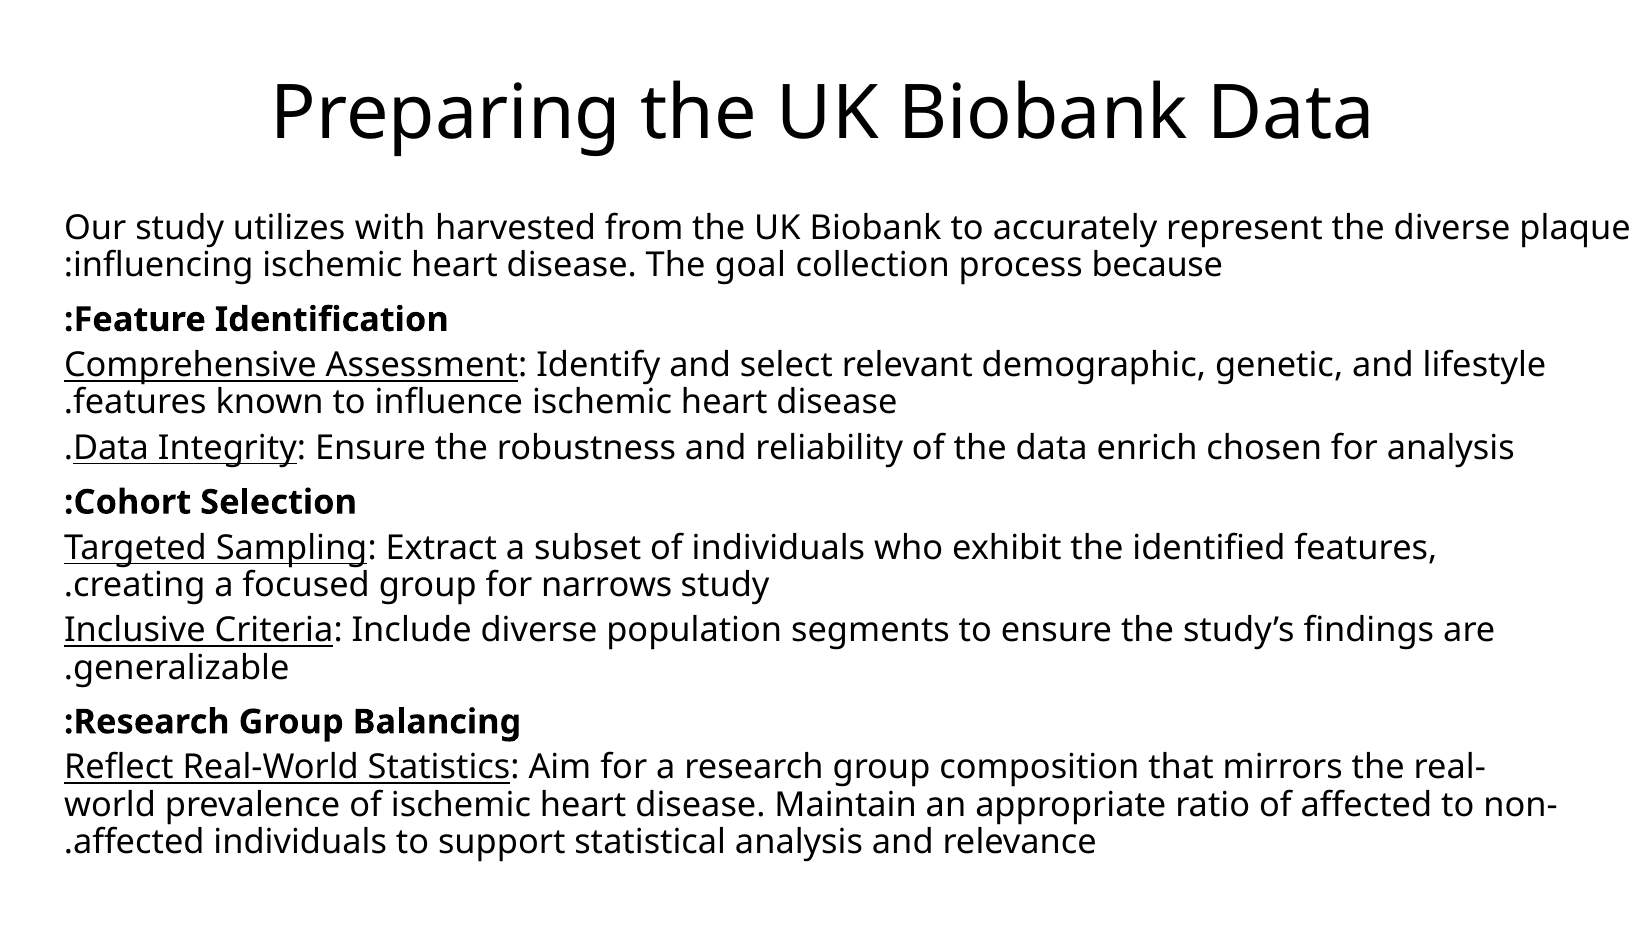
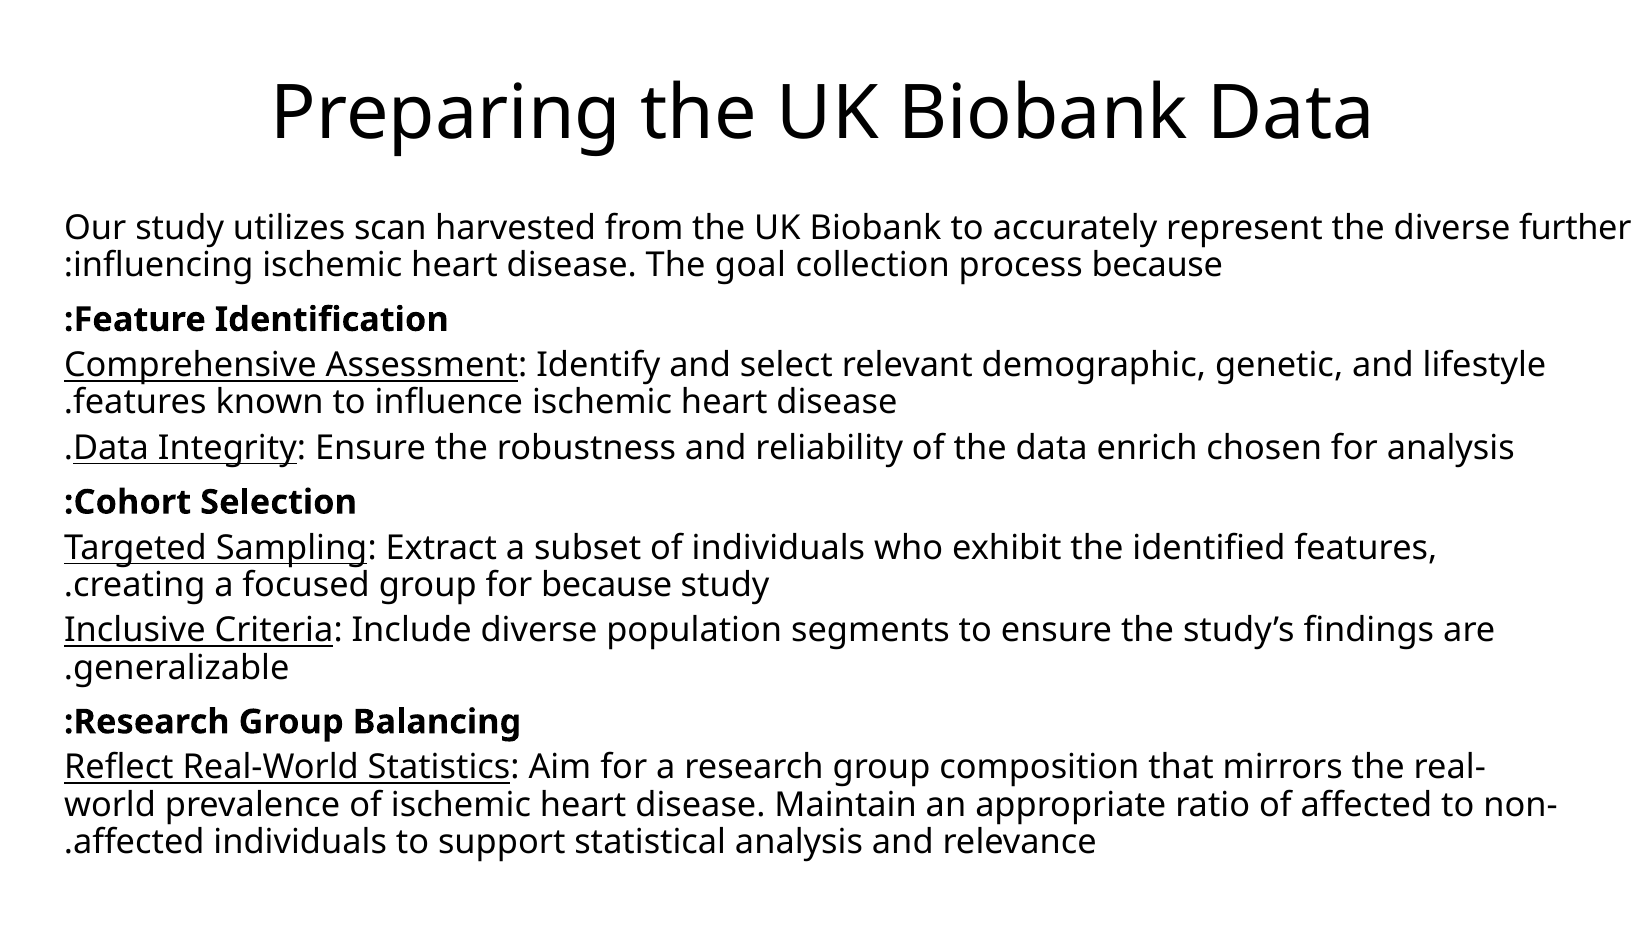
with: with -> scan (390, 228)
plaque: plaque -> further (1575, 228)
for narrows: narrows -> because (607, 585)
